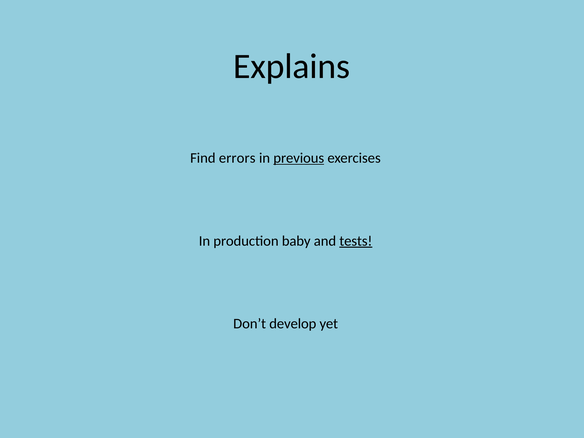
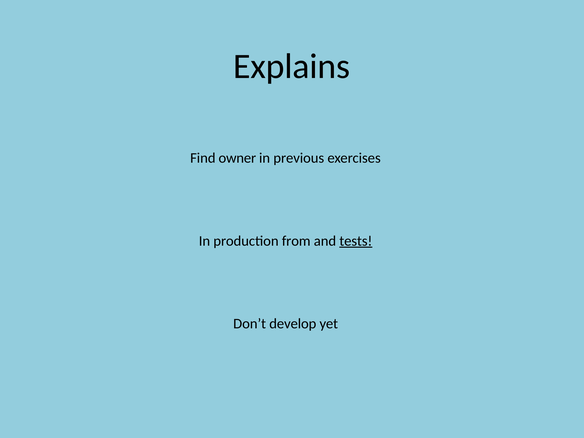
errors: errors -> owner (237, 158)
previous underline: present -> none (299, 158)
baby: baby -> from (296, 241)
